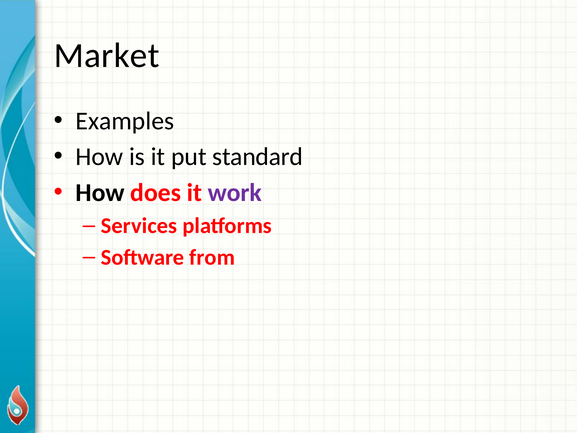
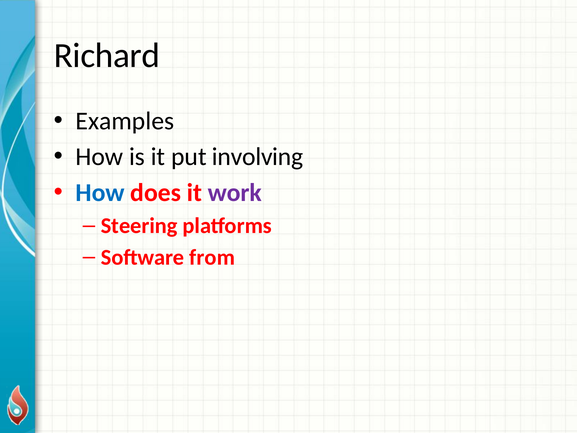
Market: Market -> Richard (107, 56)
standard: standard -> involving (258, 157)
How colour: black -> blue (100, 193)
Services: Services -> Steering (139, 226)
